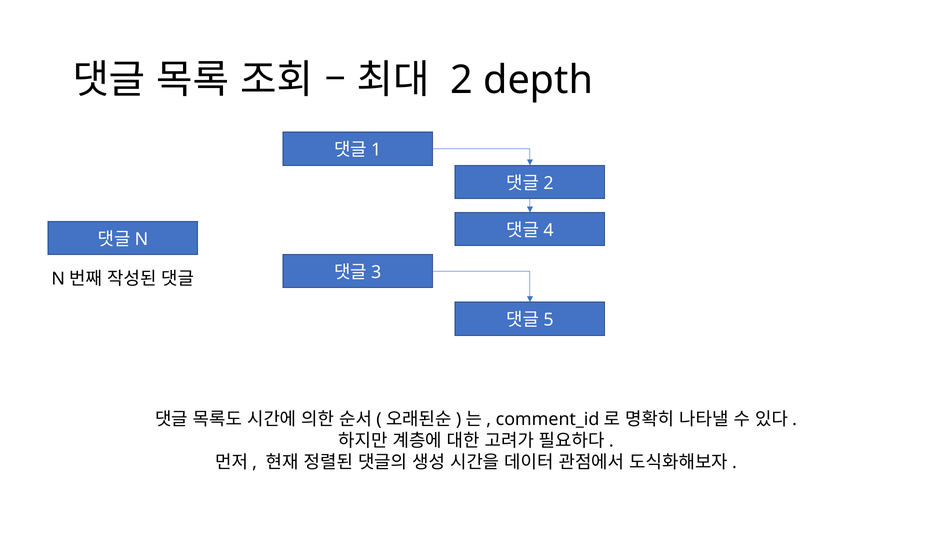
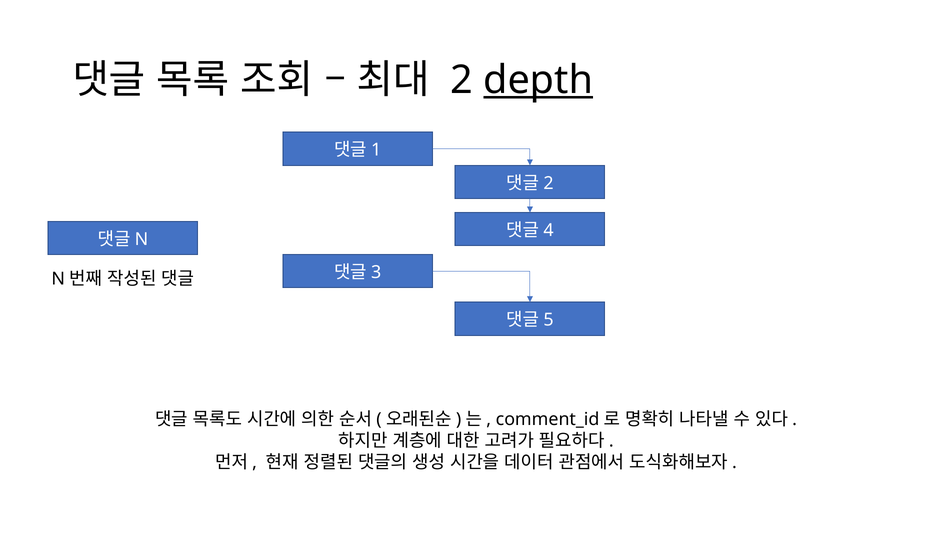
depth underline: none -> present (538, 80)
